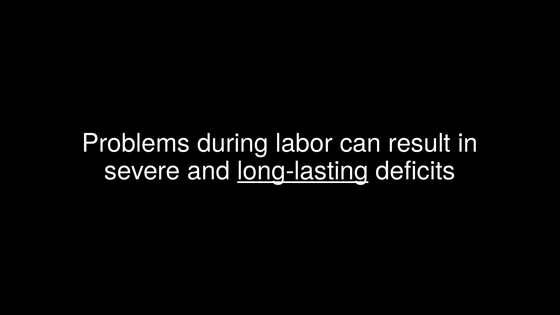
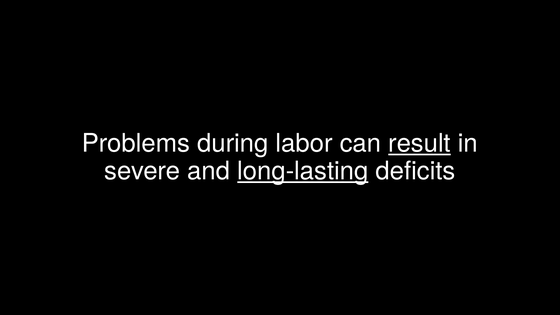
result underline: none -> present (420, 143)
